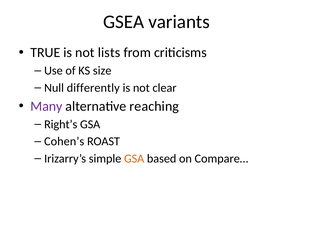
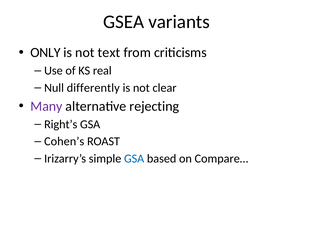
TRUE: TRUE -> ONLY (45, 53)
lists: lists -> text (109, 53)
size: size -> real (102, 71)
reaching: reaching -> rejecting (154, 106)
GSA colour: orange -> blue (134, 158)
